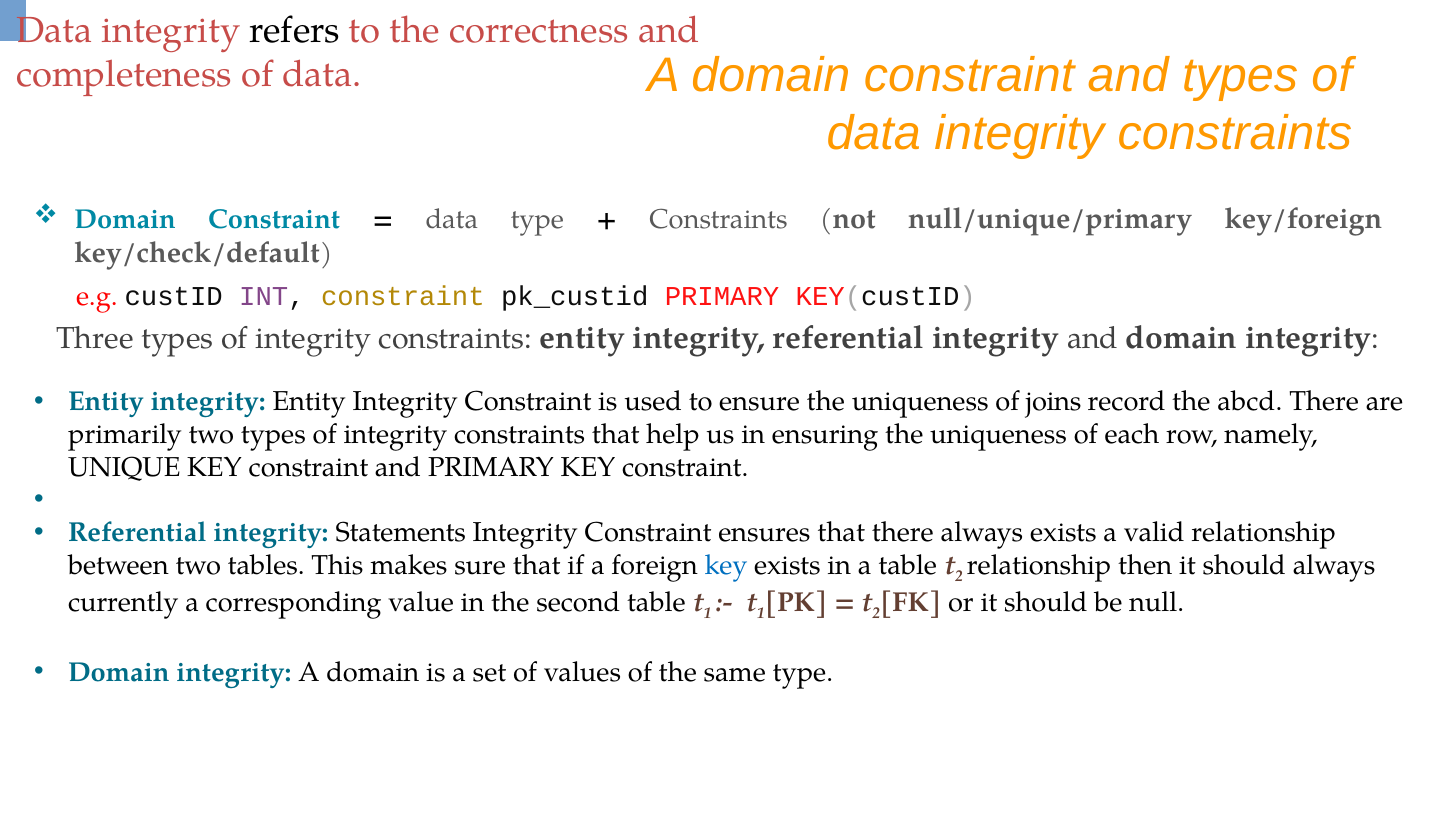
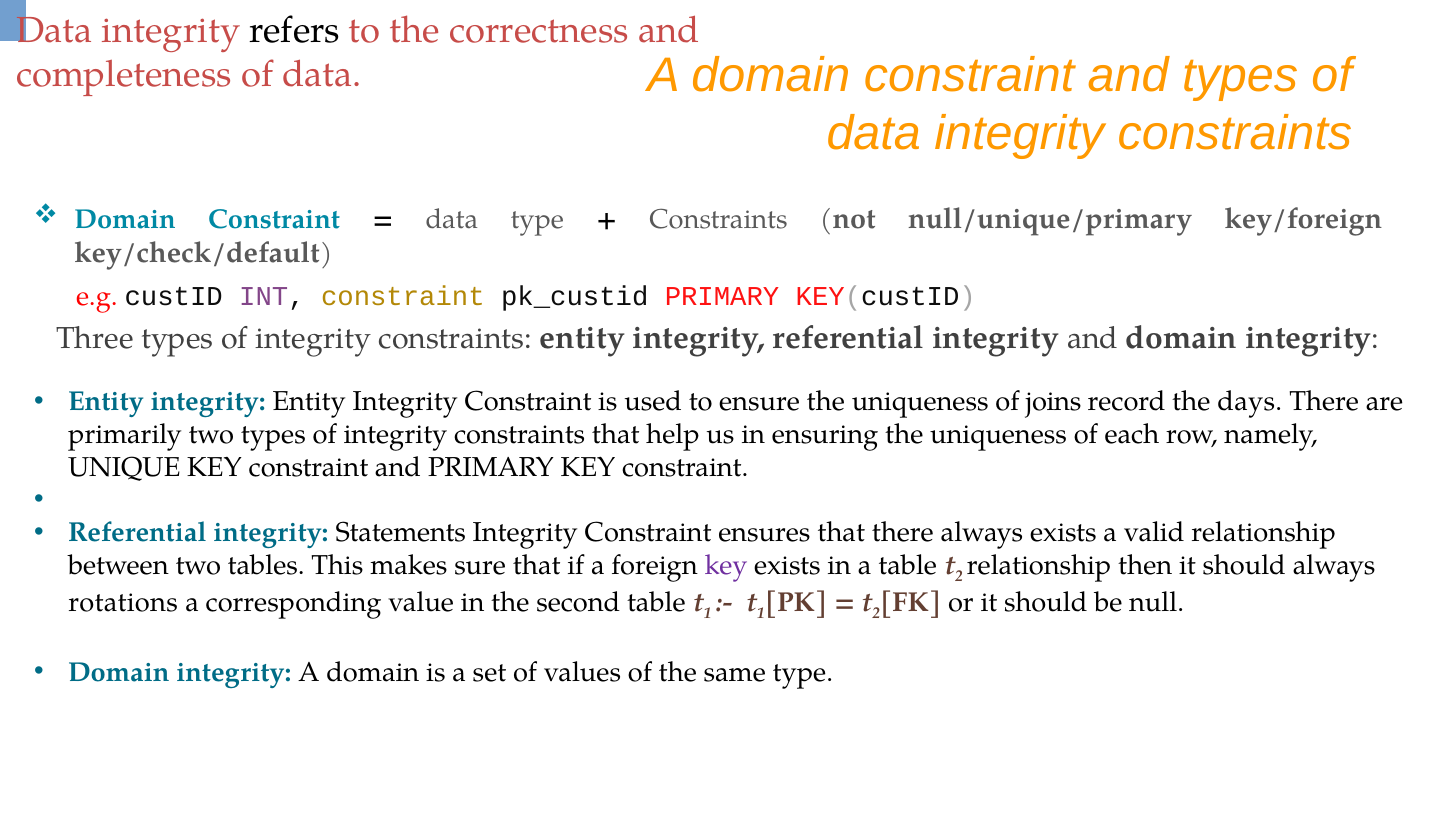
abcd: abcd -> days (1250, 402)
key colour: blue -> purple (726, 566)
currently: currently -> rotations (123, 603)
